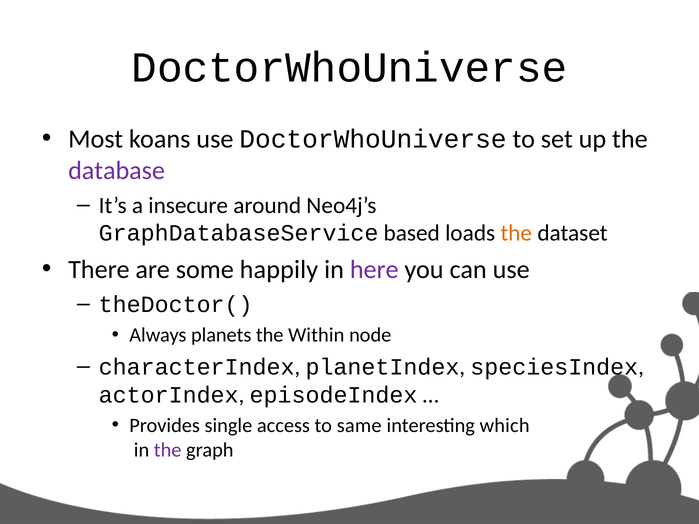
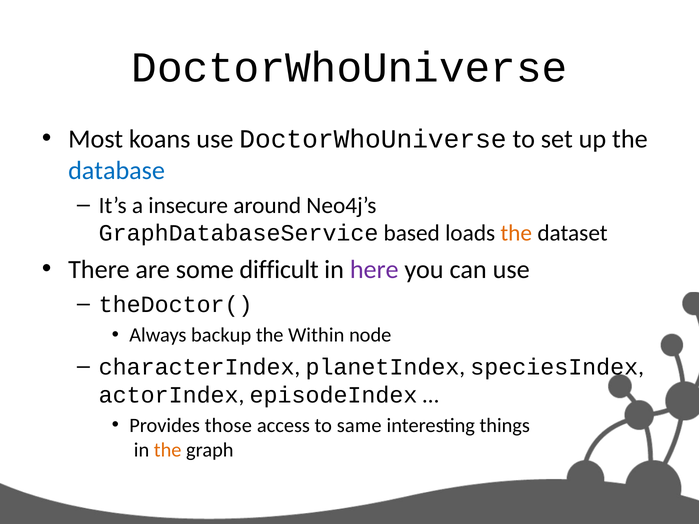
database colour: purple -> blue (117, 170)
happily: happily -> difficult (279, 270)
planets: planets -> backup (221, 335)
single: single -> those (228, 426)
which: which -> things (505, 426)
the colour: purple -> orange (168, 450)
